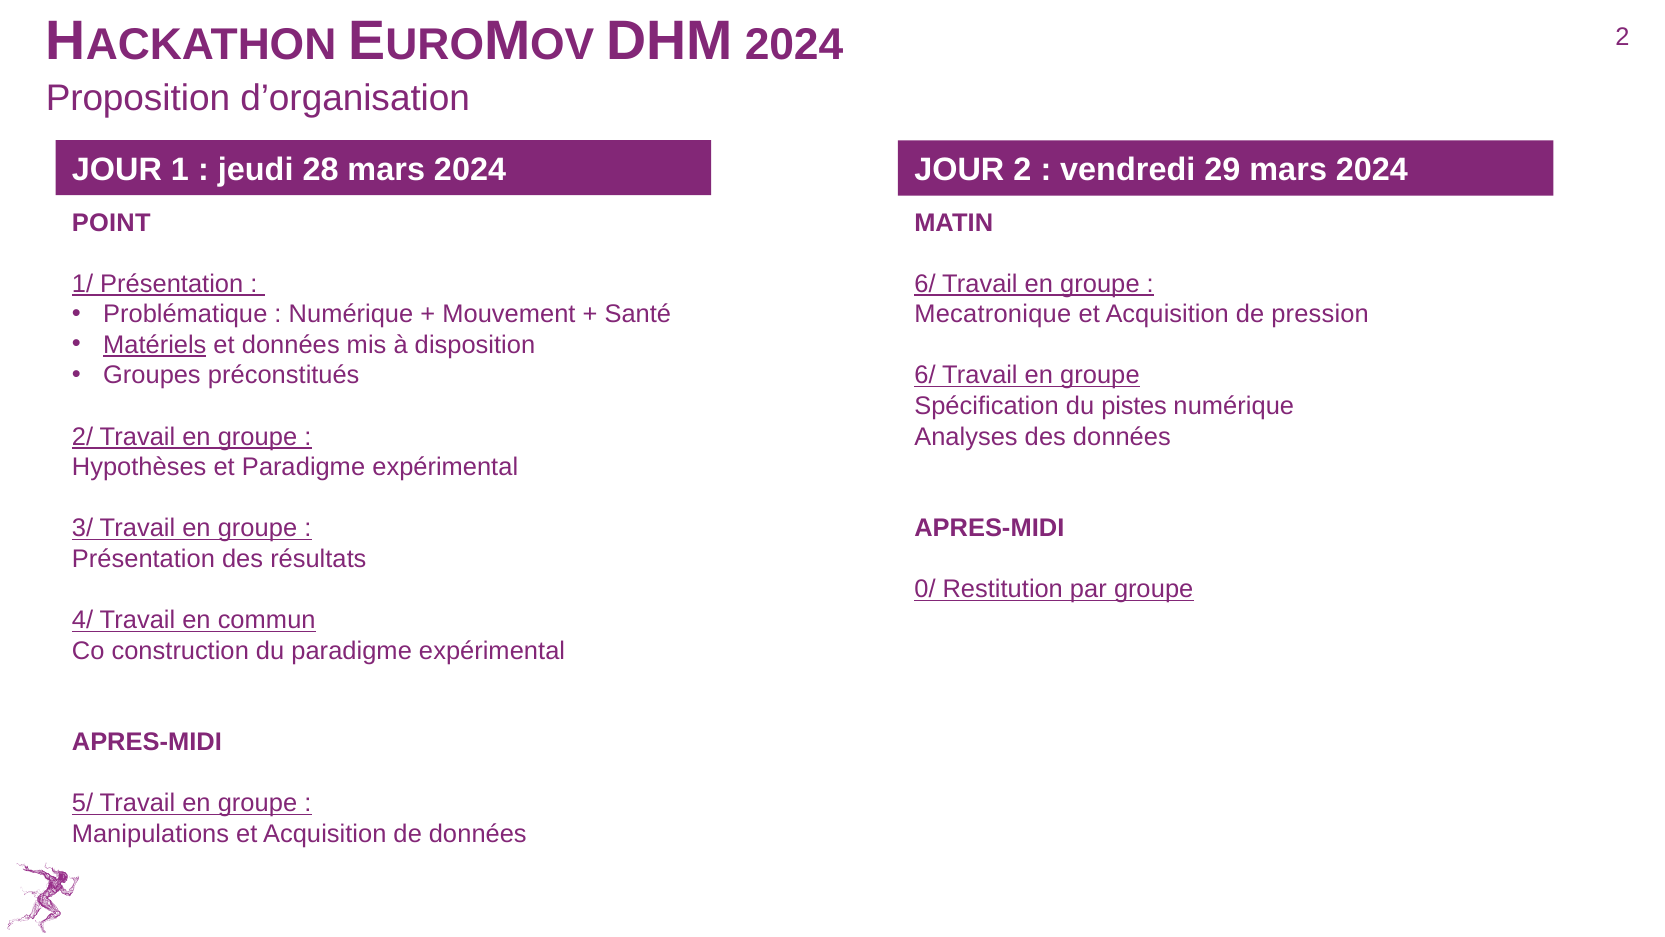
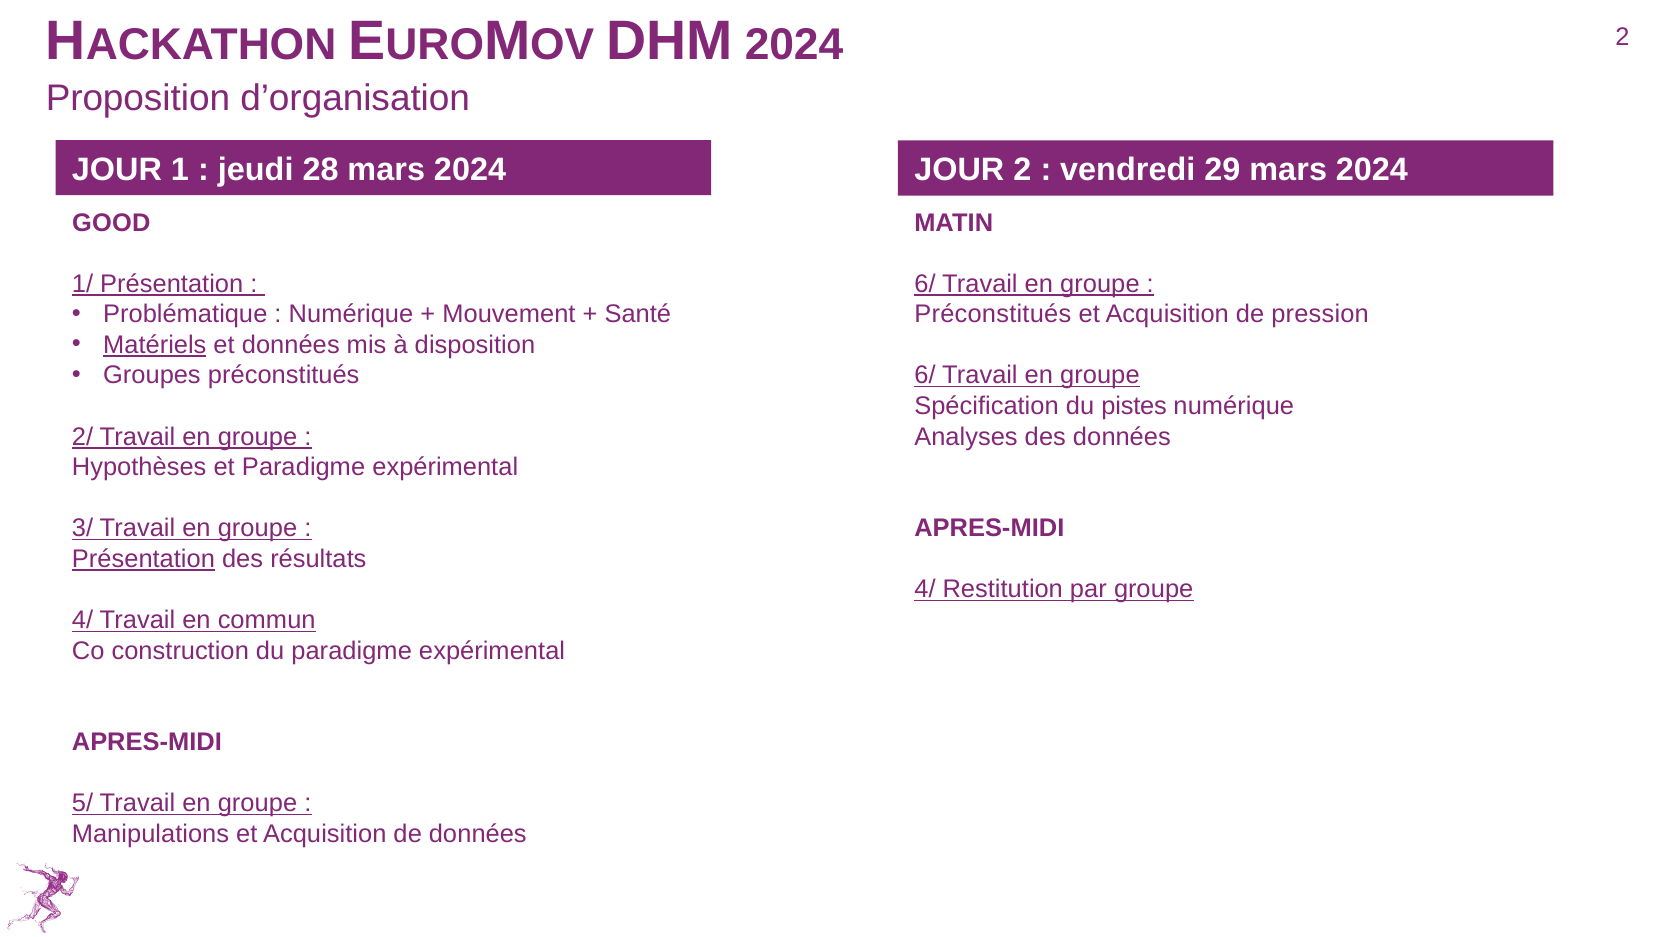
POINT: POINT -> GOOD (111, 223)
Mecatronique: Mecatronique -> Préconstitués (993, 314)
Présentation underline: none -> present (143, 559)
0/: 0/ -> 4/ (925, 589)
